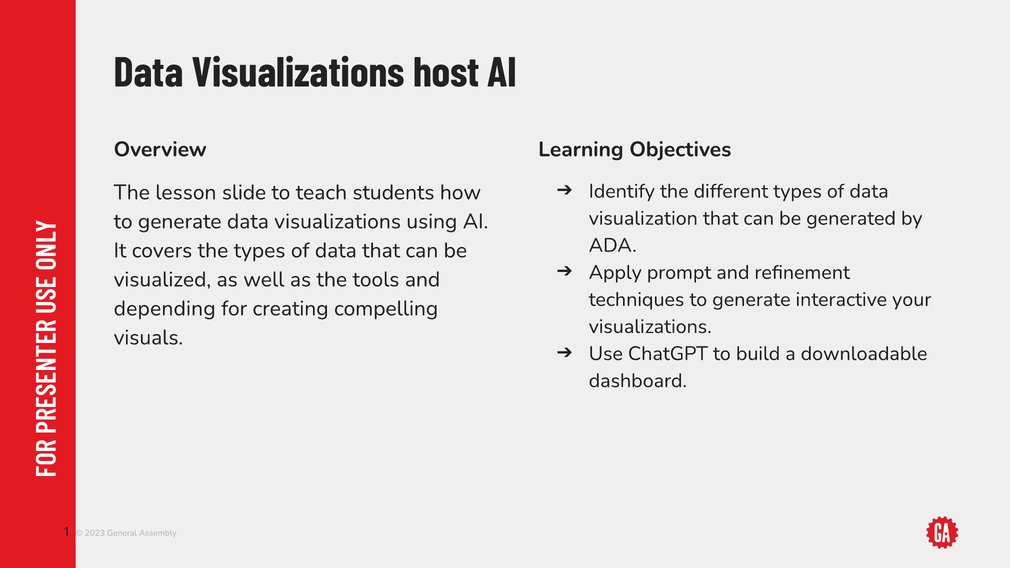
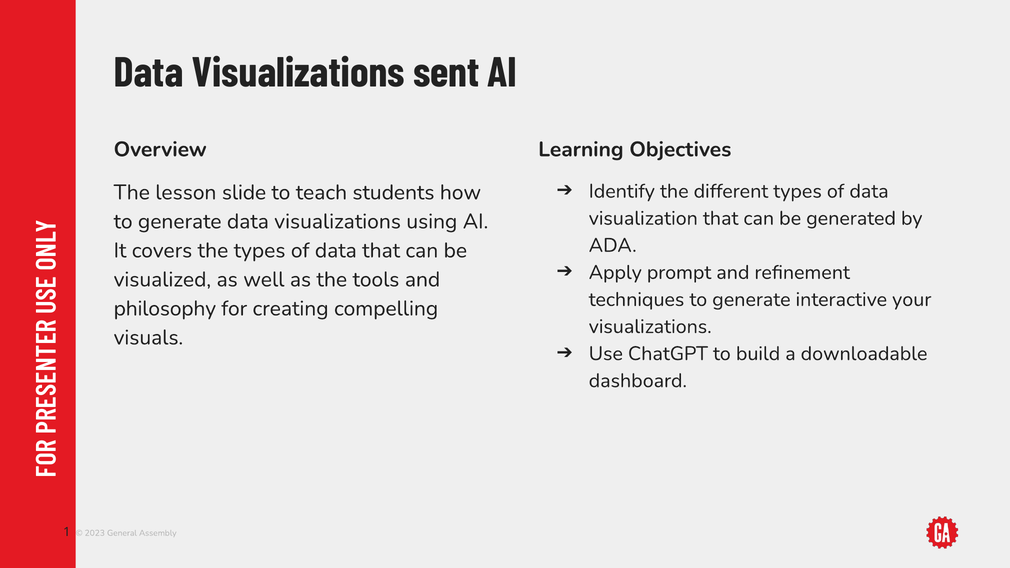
host: host -> sent (446, 73)
depending: depending -> philosophy (165, 309)
